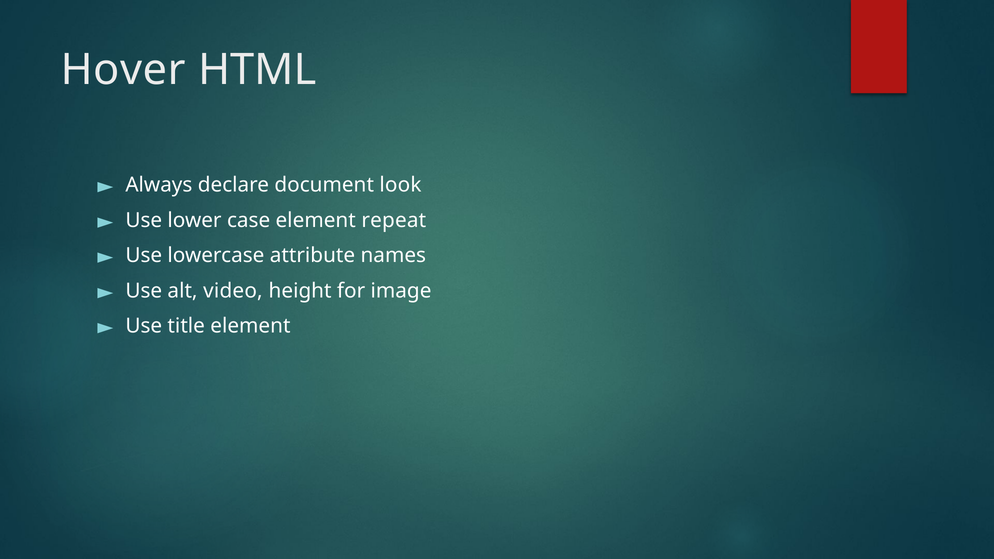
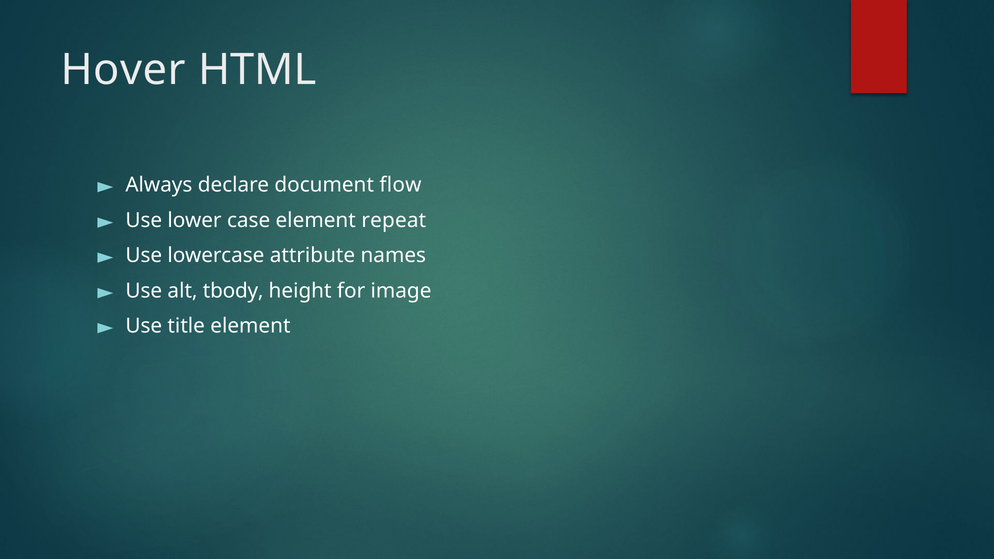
look: look -> flow (400, 185)
video: video -> tbody (233, 291)
